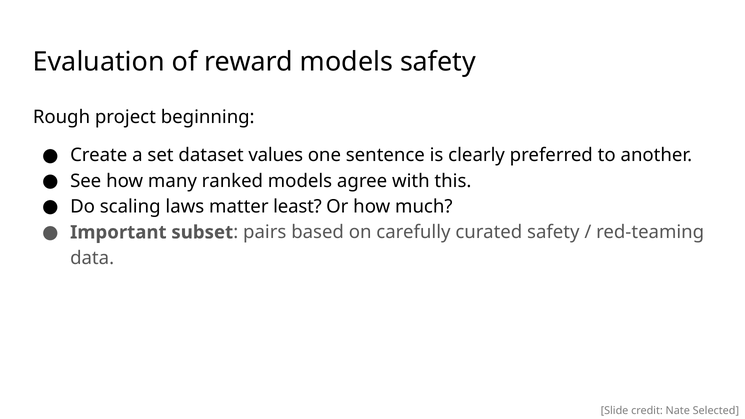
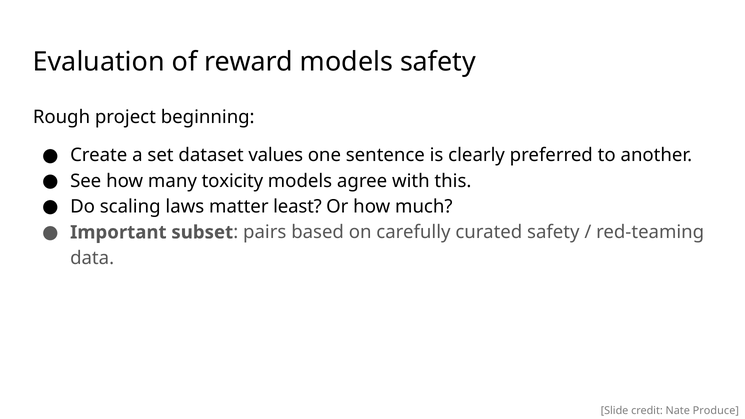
ranked: ranked -> toxicity (232, 181)
Selected: Selected -> Produce (716, 411)
